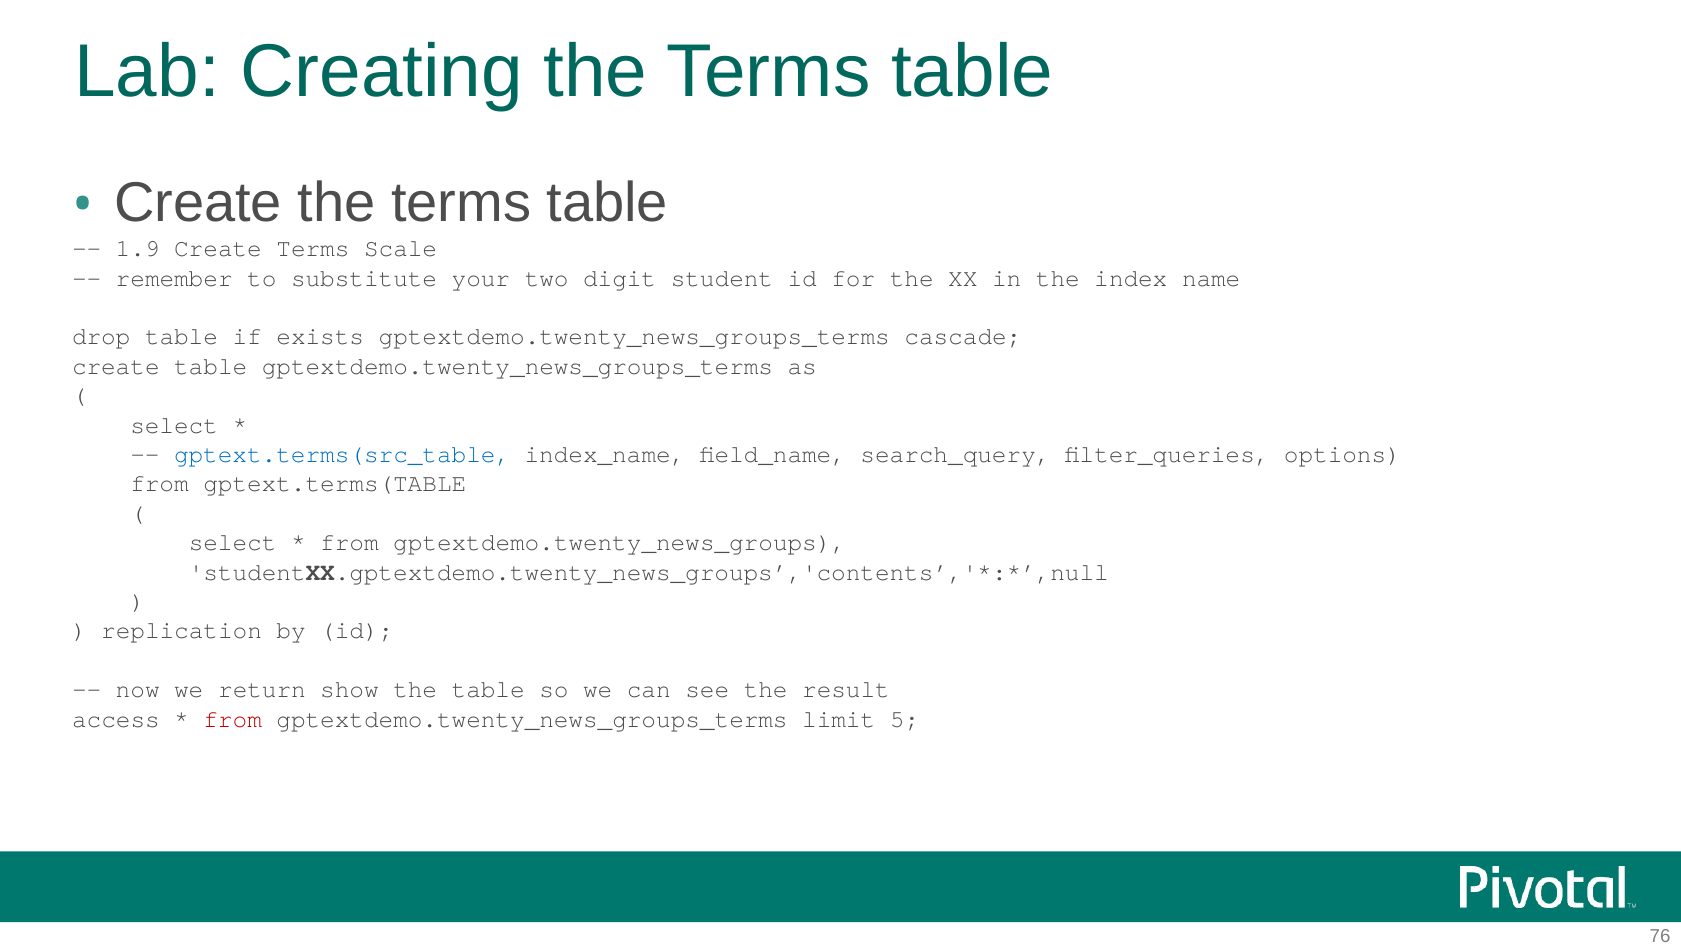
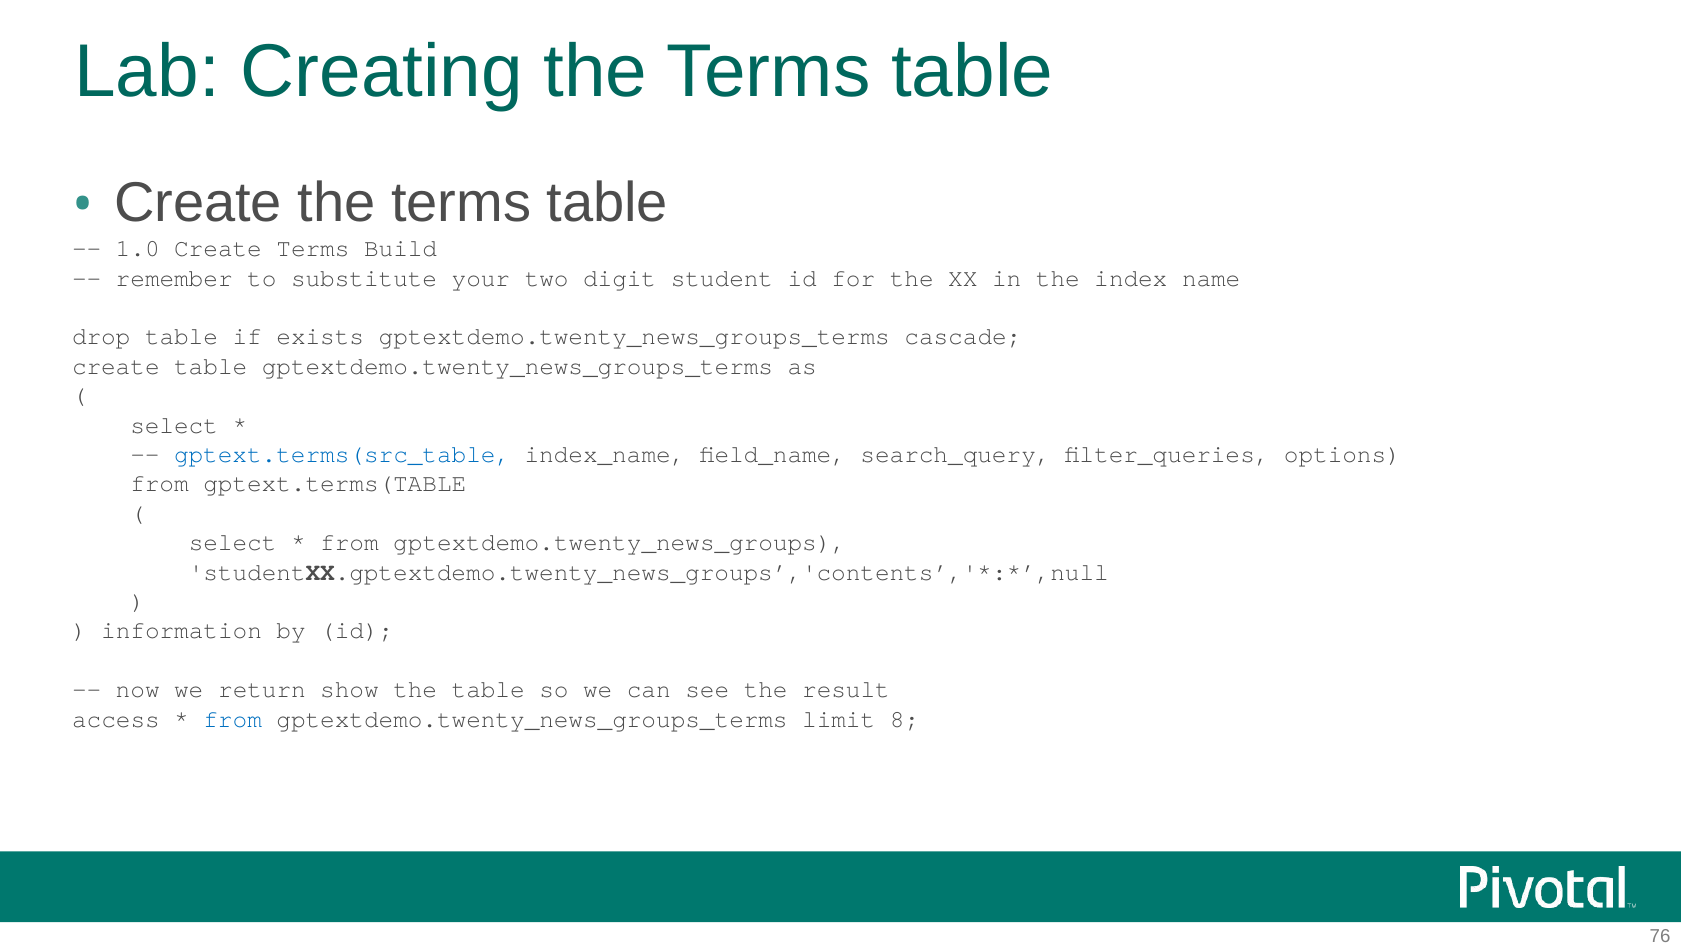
1.9: 1.9 -> 1.0 (138, 249)
Scale: Scale -> Build (401, 249)
replication: replication -> information (182, 631)
from colour: red -> blue (233, 719)
5: 5 -> 8 (905, 719)
